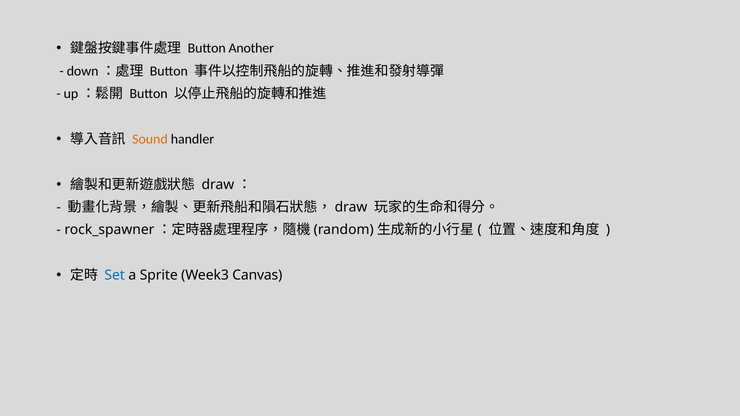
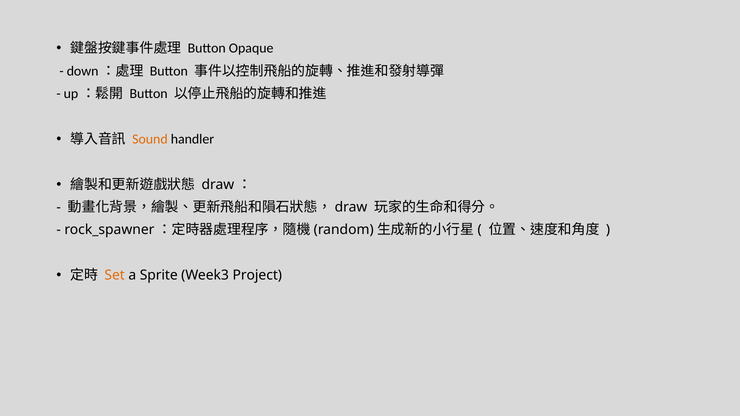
Another: Another -> Opaque (251, 48)
Set colour: blue -> orange (115, 275)
Canvas: Canvas -> Project (257, 275)
